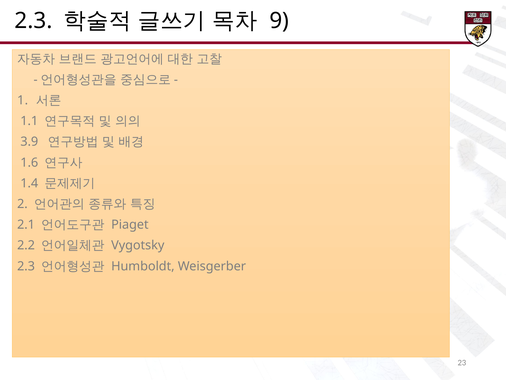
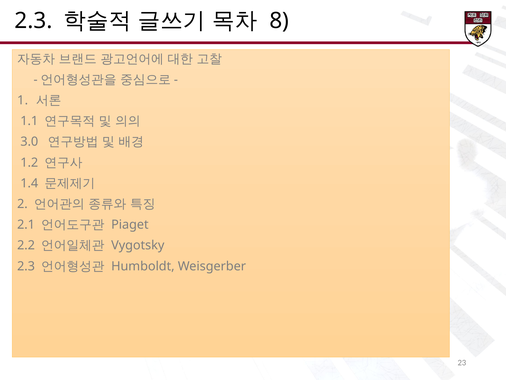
9: 9 -> 8 (279, 21)
3.9: 3.9 -> 3.0 (29, 142)
1.6: 1.6 -> 1.2 (29, 162)
